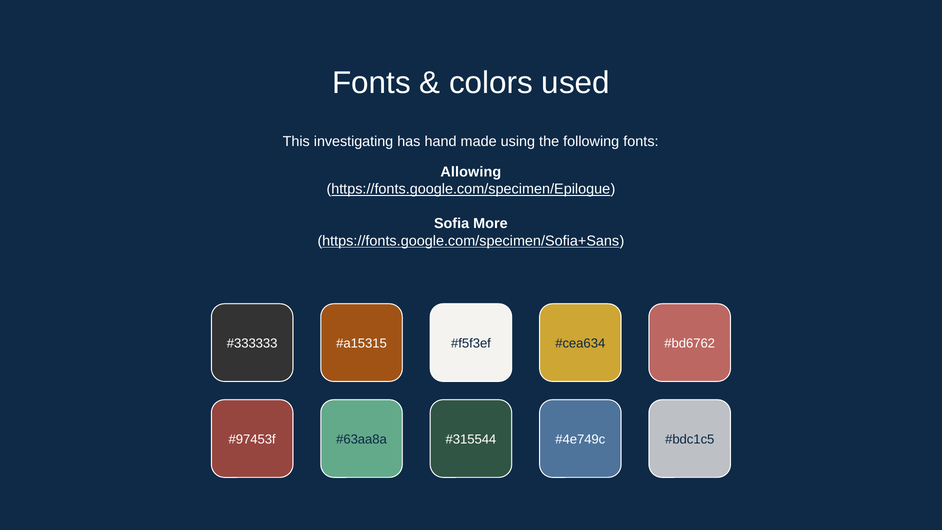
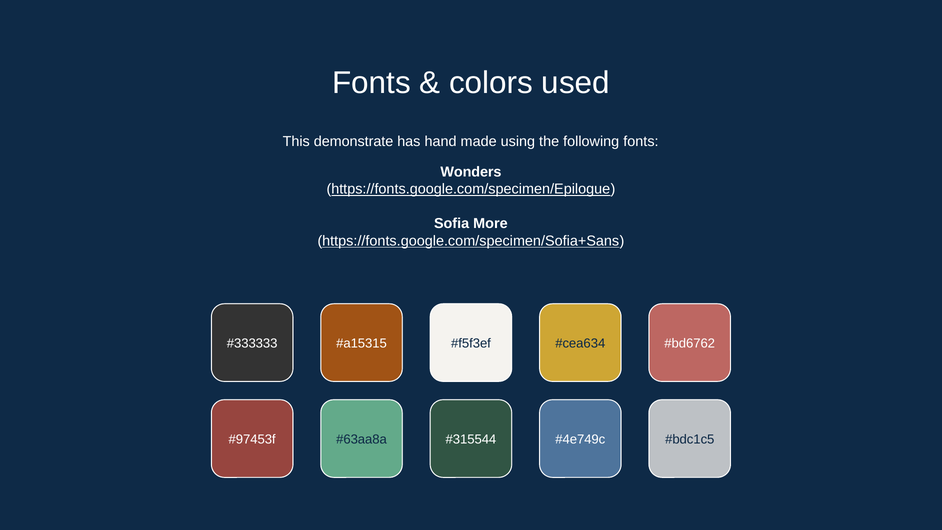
investigating: investigating -> demonstrate (354, 141)
Allowing: Allowing -> Wonders (471, 172)
